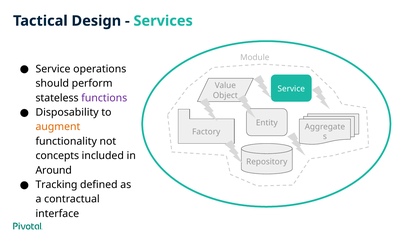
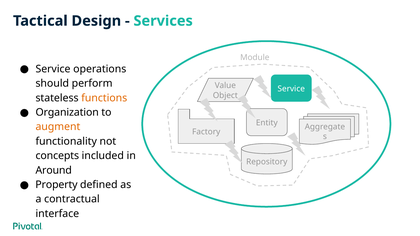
functions colour: purple -> orange (104, 98)
Disposability: Disposability -> Organization (67, 112)
Tracking: Tracking -> Property (56, 185)
